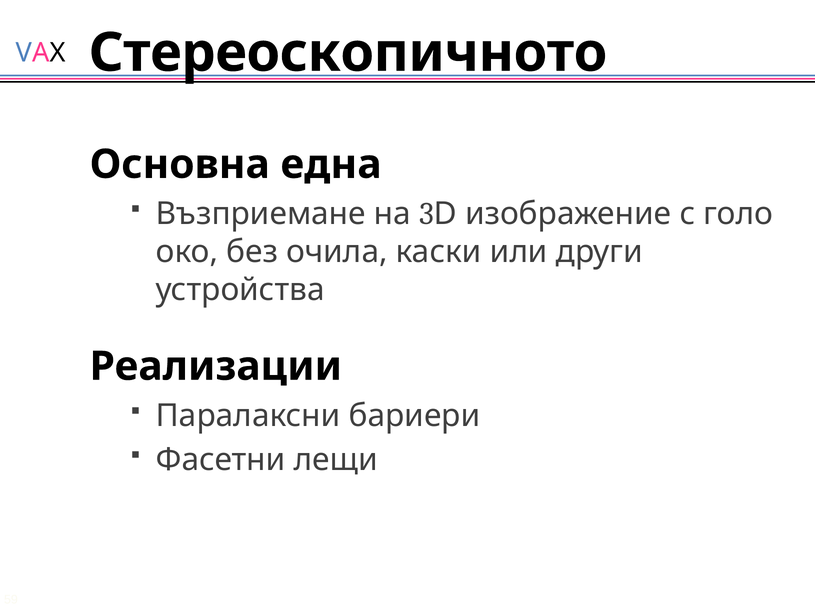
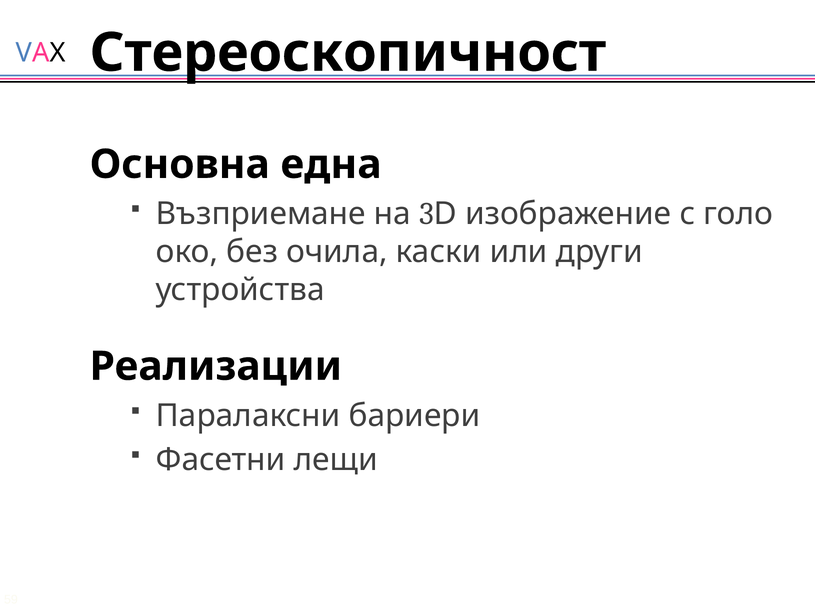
Стереоскопичното: Стереоскопичното -> Стереоскопичност (348, 53)
